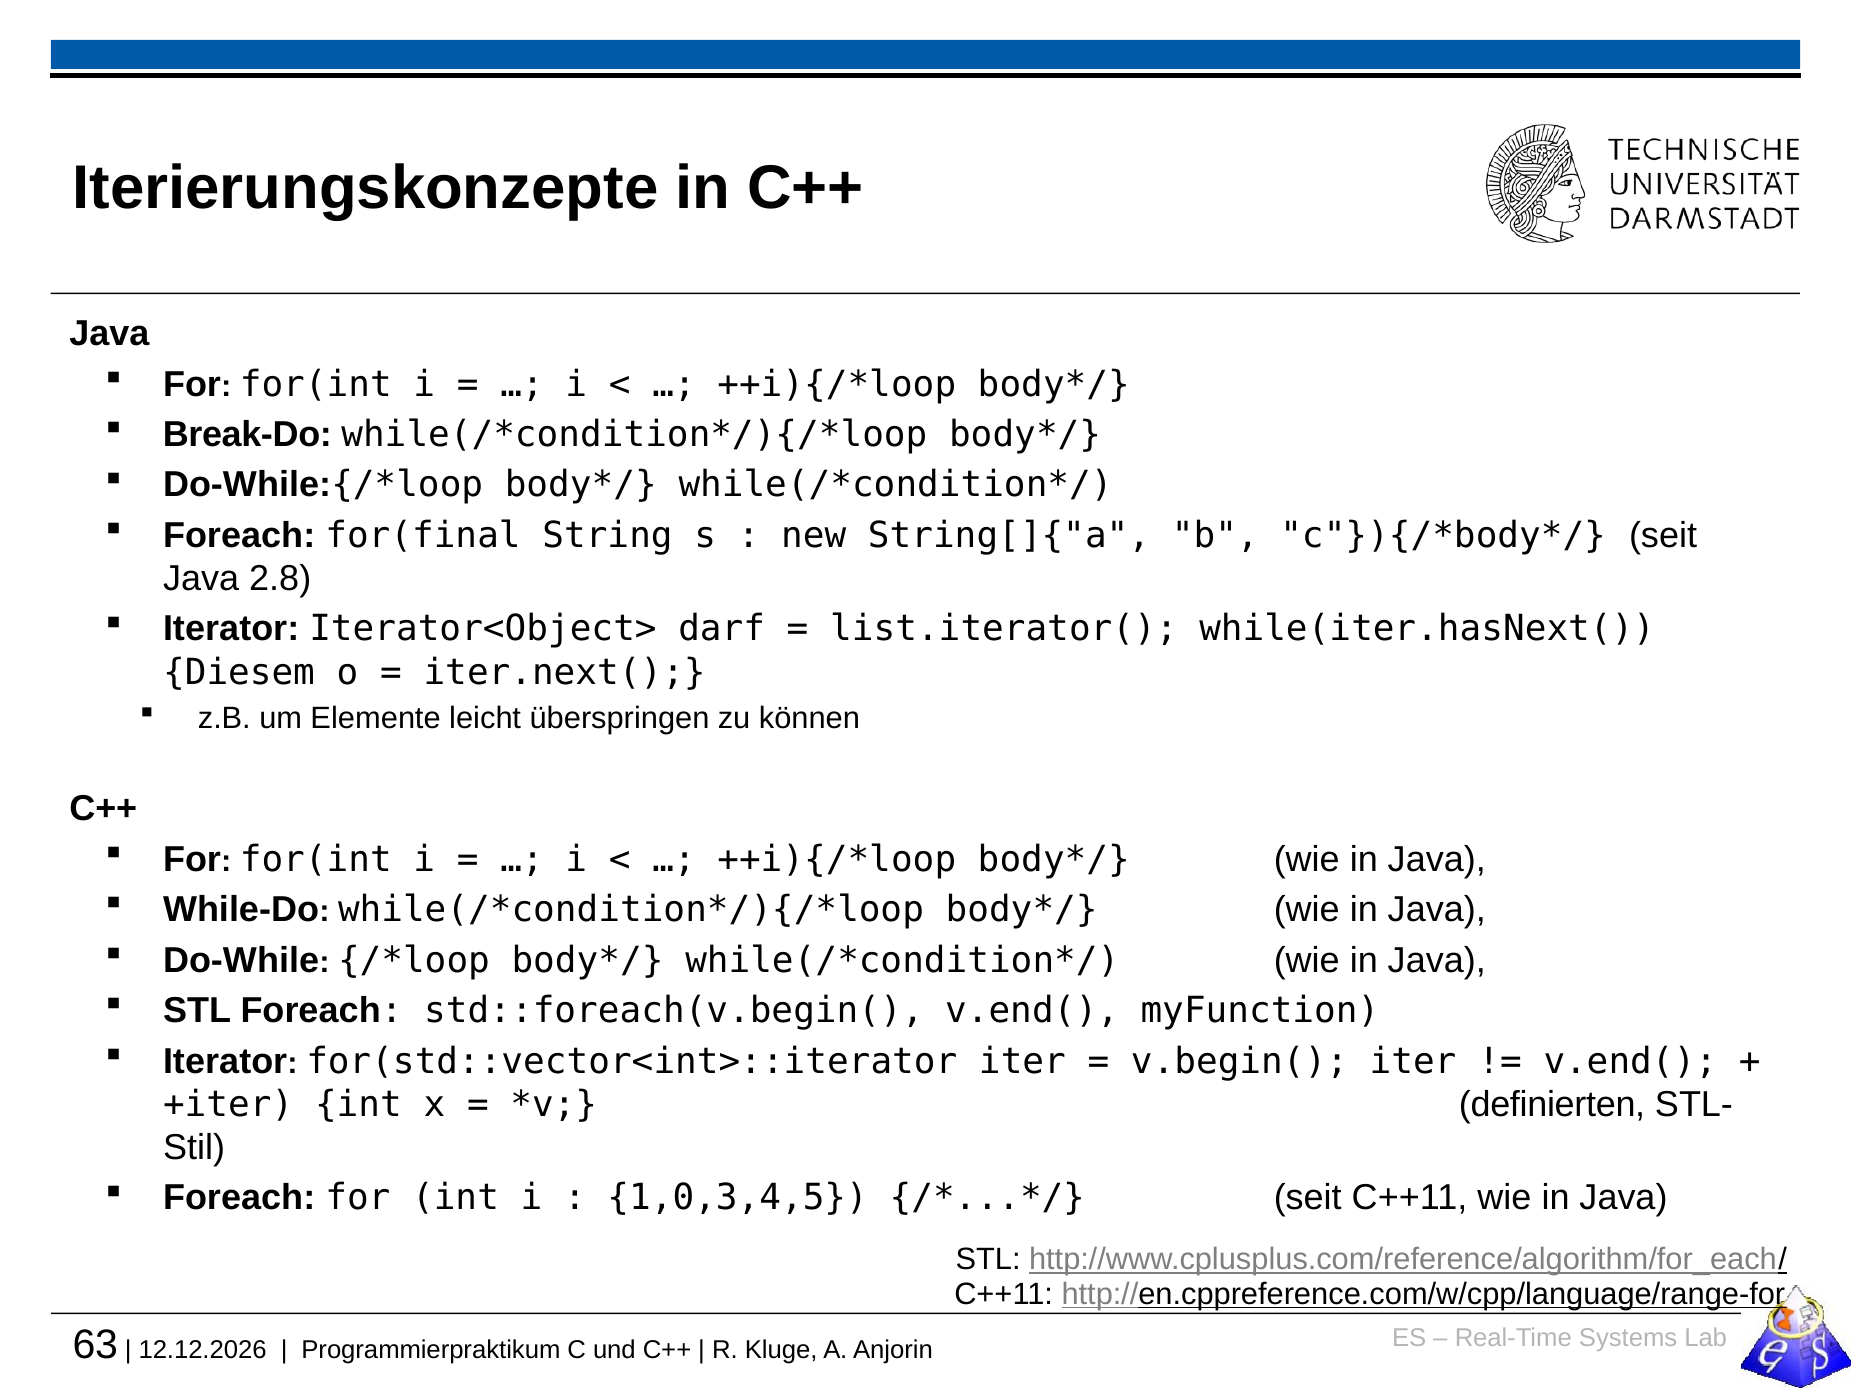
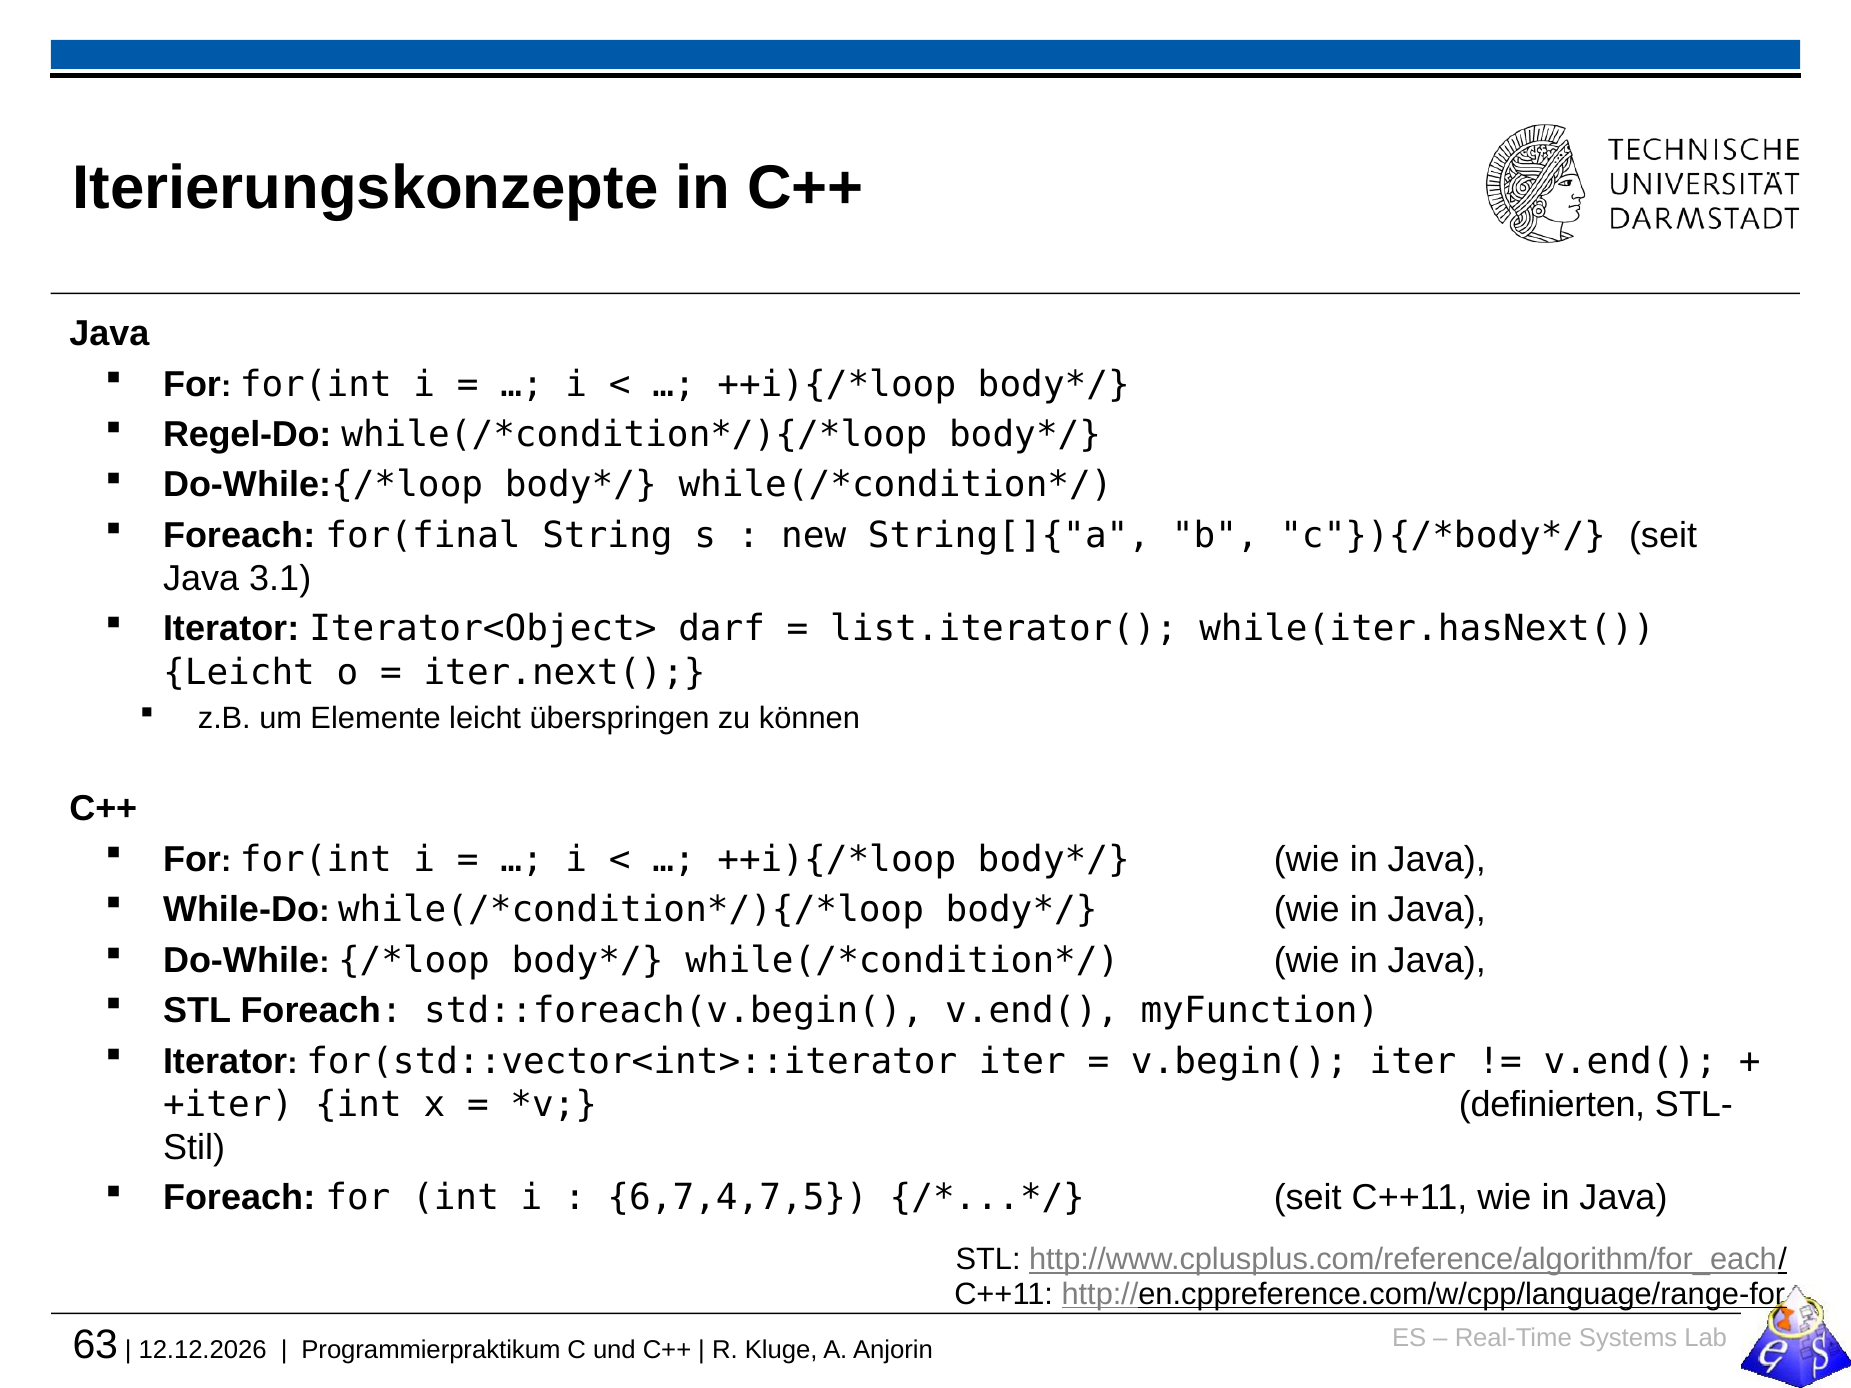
Break-Do: Break-Do -> Regel-Do (247, 435)
2.8: 2.8 -> 3.1 (280, 579)
Diesem: Diesem -> Leicht (239, 672)
1,0,3,4,5: 1,0,3,4,5 -> 6,7,4,7,5 (738, 1198)
